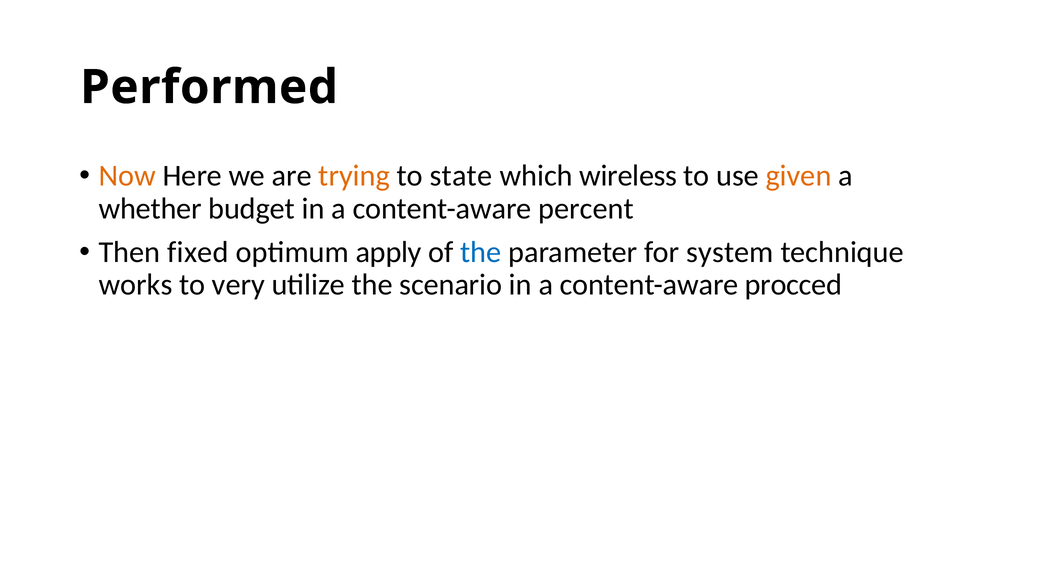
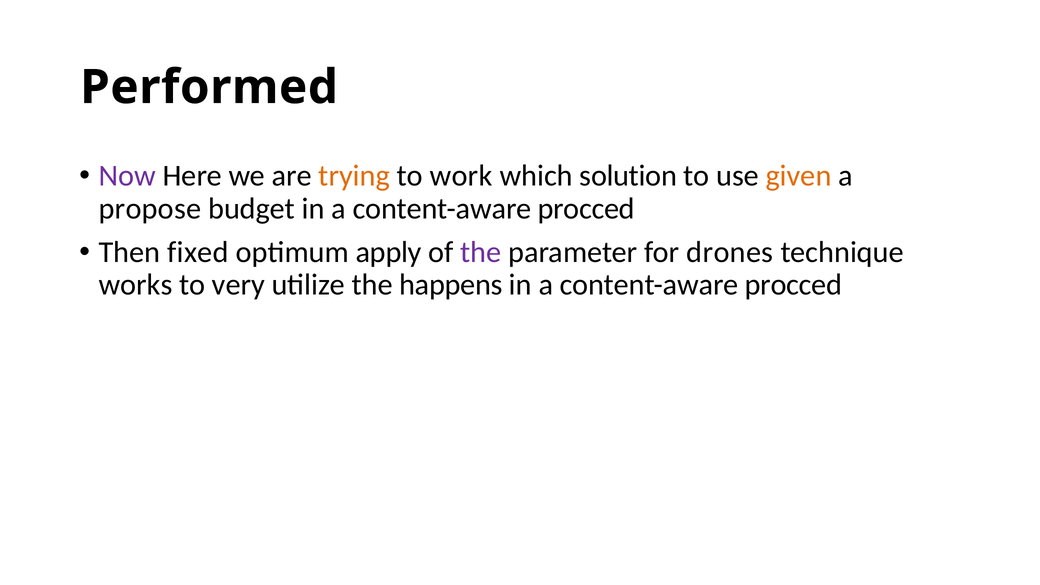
Now colour: orange -> purple (127, 176)
state: state -> work (461, 176)
wireless: wireless -> solution (628, 176)
whether: whether -> propose (150, 209)
percent: percent -> procced (586, 209)
the colour: blue -> purple (481, 252)
system: system -> drones (730, 252)
scenario: scenario -> happens (451, 285)
